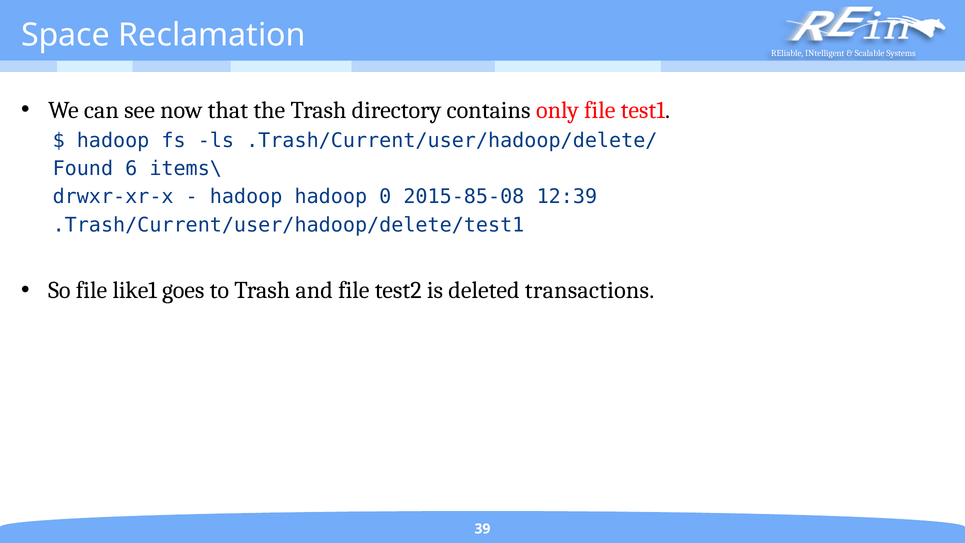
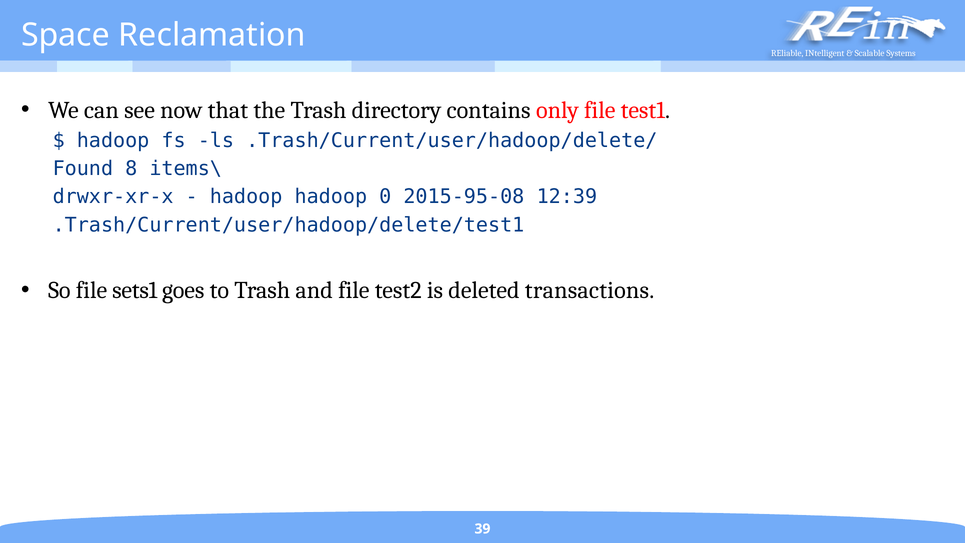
6: 6 -> 8 (131, 169)
2015-85-08: 2015-85-08 -> 2015-95-08 (464, 197)
like1: like1 -> sets1 (135, 290)
